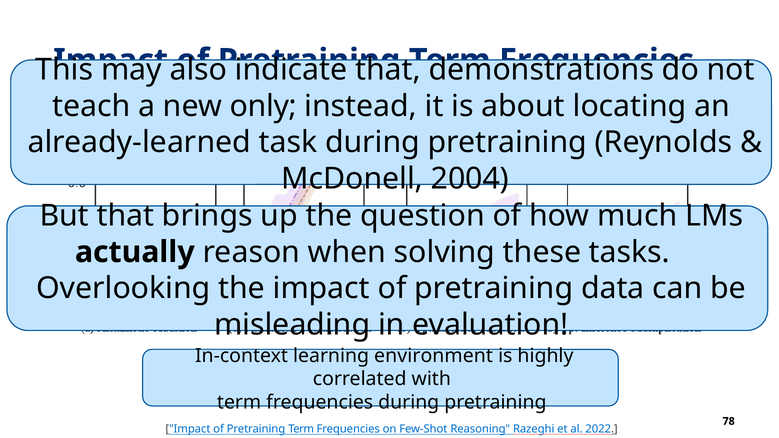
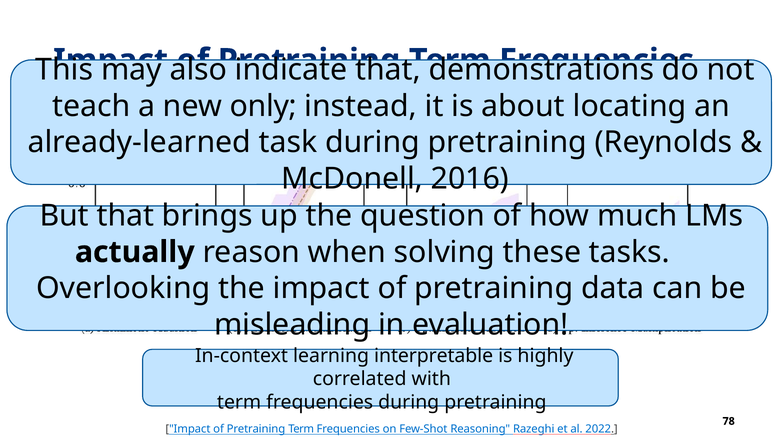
2004: 2004 -> 2016 (470, 179)
environment: environment -> interpretable (434, 356)
